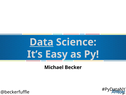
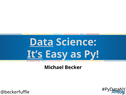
It’s underline: none -> present (35, 54)
